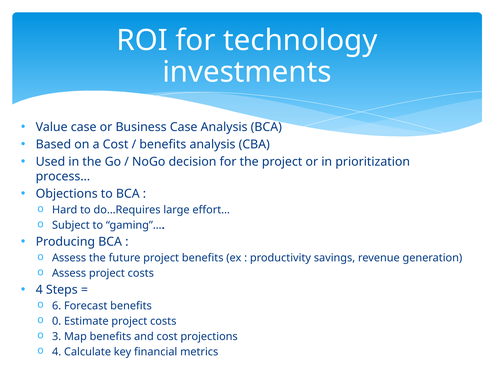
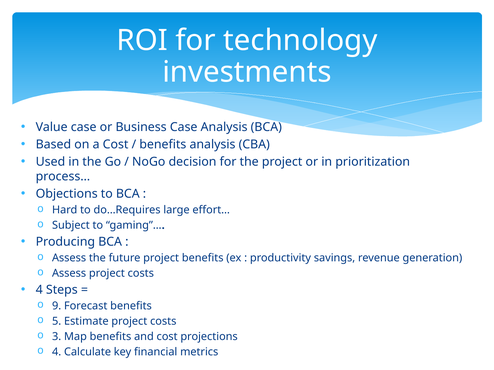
6: 6 -> 9 (57, 306)
0: 0 -> 5 (57, 322)
